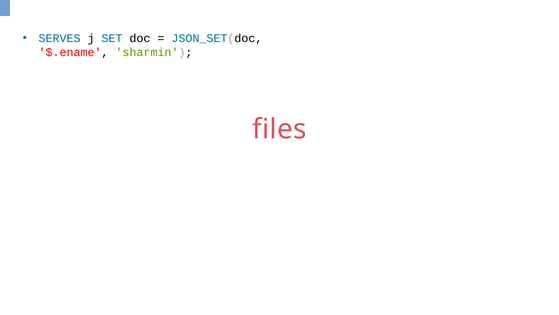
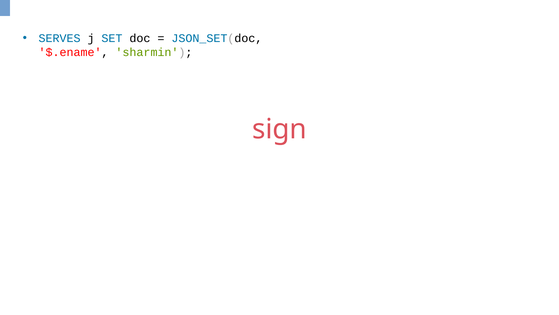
files: files -> sign (280, 129)
